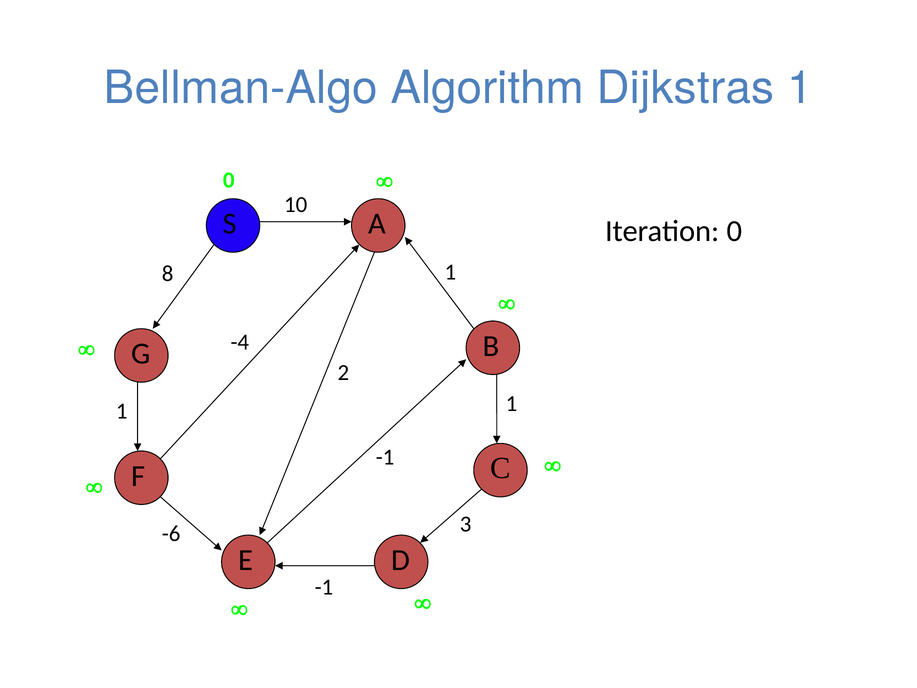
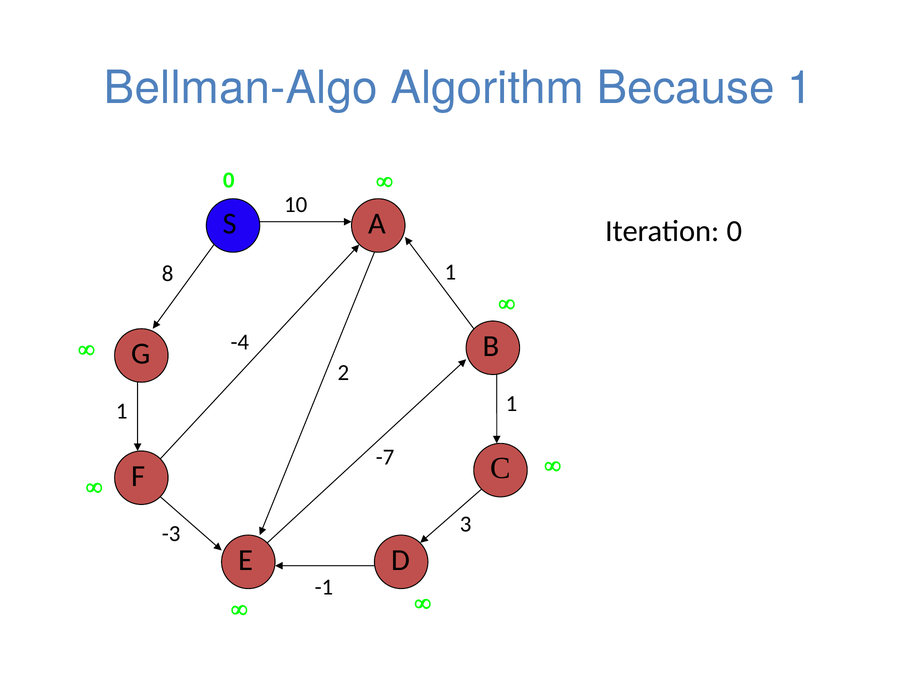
Dijkstras: Dijkstras -> Because (686, 88)
-1: -1 -> -7 (385, 457)
-6: -6 -> -3 (171, 533)
